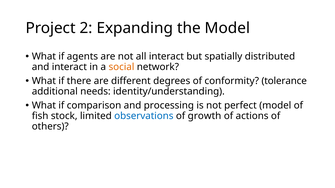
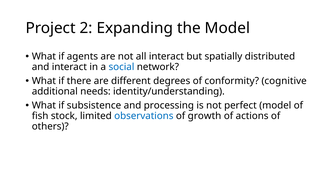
social colour: orange -> blue (121, 67)
tolerance: tolerance -> cognitive (284, 81)
comparison: comparison -> subsistence (94, 106)
